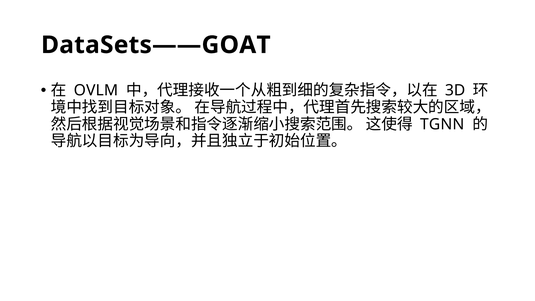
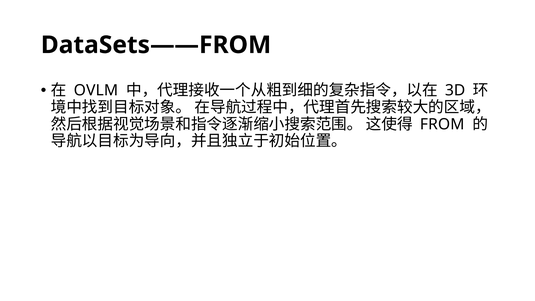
DataSets——GOAT: DataSets——GOAT -> DataSets——FROM (156, 45)
TGNN: TGNN -> FROM (442, 124)
